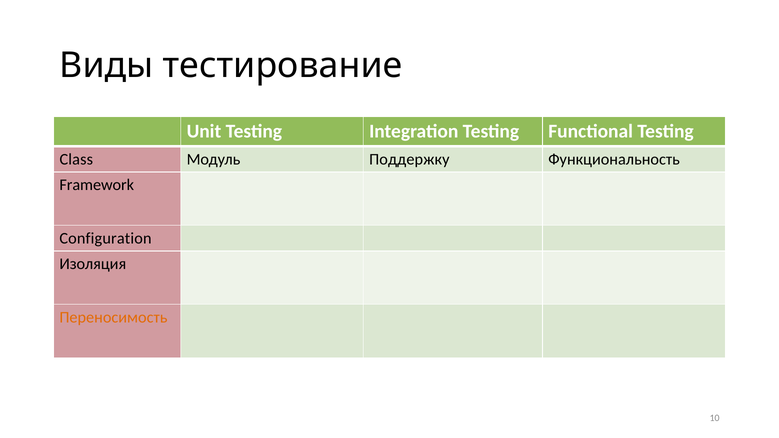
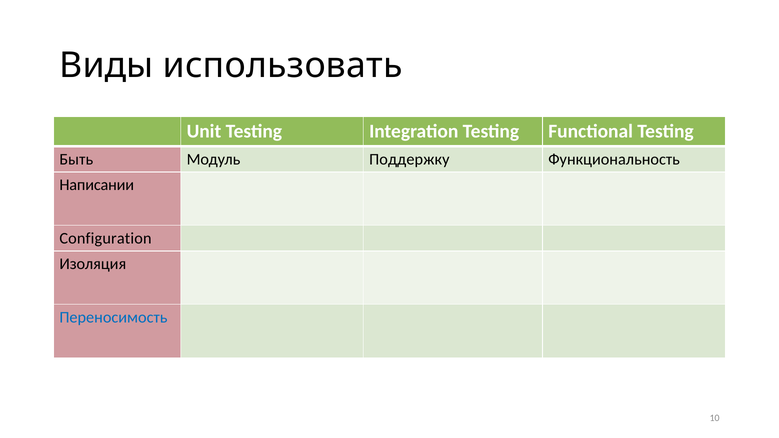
тестирование: тестирование -> использовать (283, 65)
Class: Class -> Быть (76, 159)
Framework: Framework -> Написании (97, 185)
Переносимость colour: orange -> blue (113, 318)
